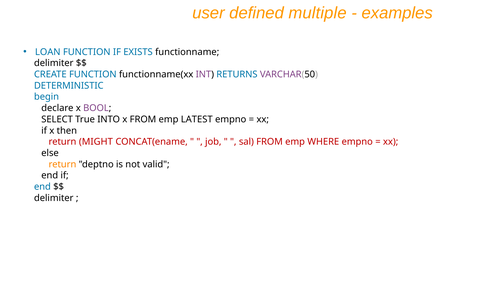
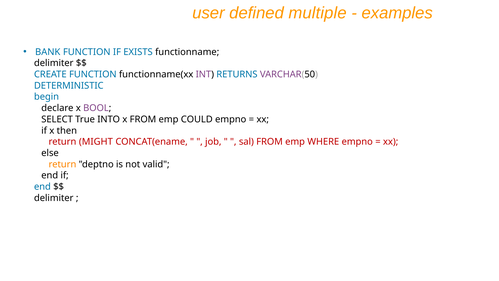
LOAN: LOAN -> BANK (48, 52)
LATEST: LATEST -> COULD (197, 119)
